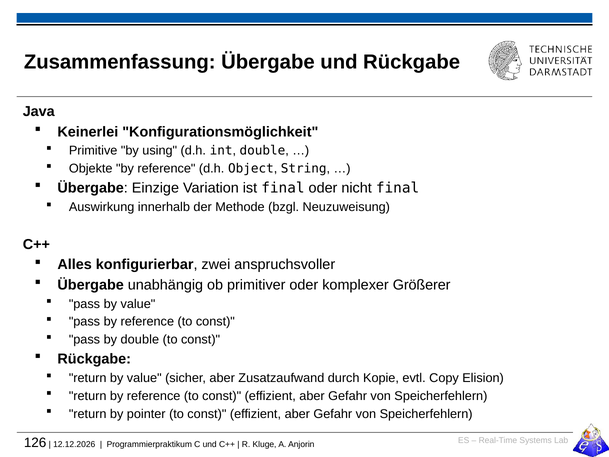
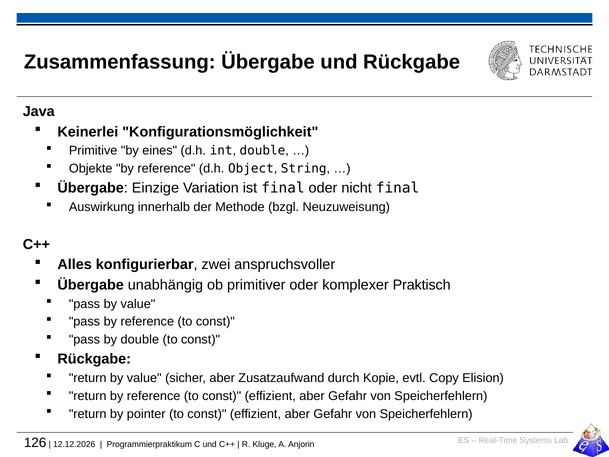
using: using -> eines (160, 151)
Größerer: Größerer -> Praktisch (422, 285)
